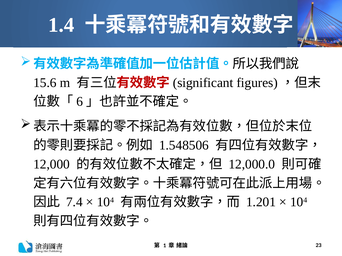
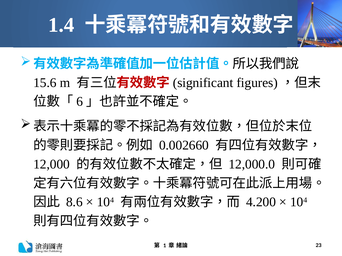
1.548506: 1.548506 -> 0.002660 (184, 145)
7.4: 7.4 -> 8.6 (74, 202)
1.201: 1.201 -> 4.200 (261, 202)
